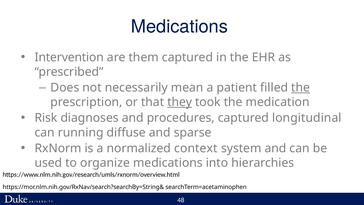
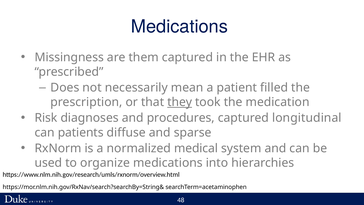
Intervention: Intervention -> Missingness (69, 57)
the underline: present -> none (301, 88)
running: running -> patients (81, 132)
context: context -> medical (196, 148)
